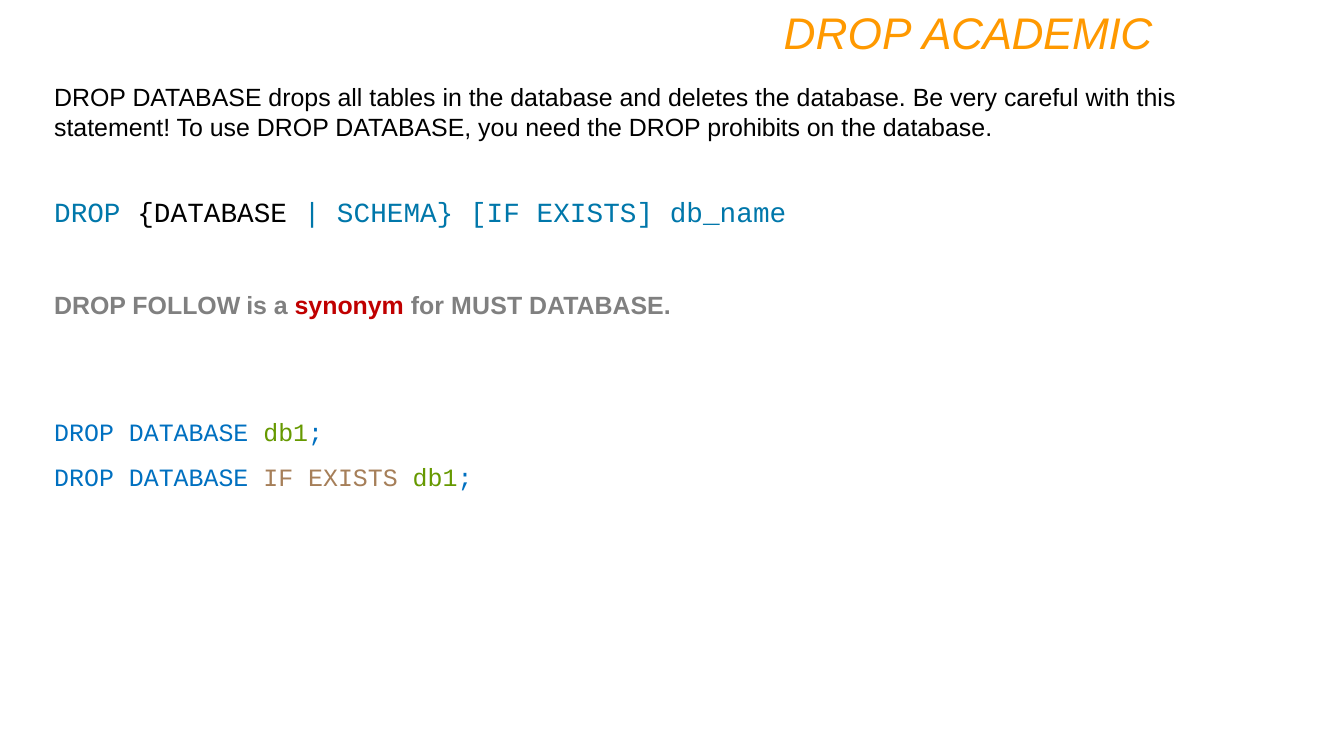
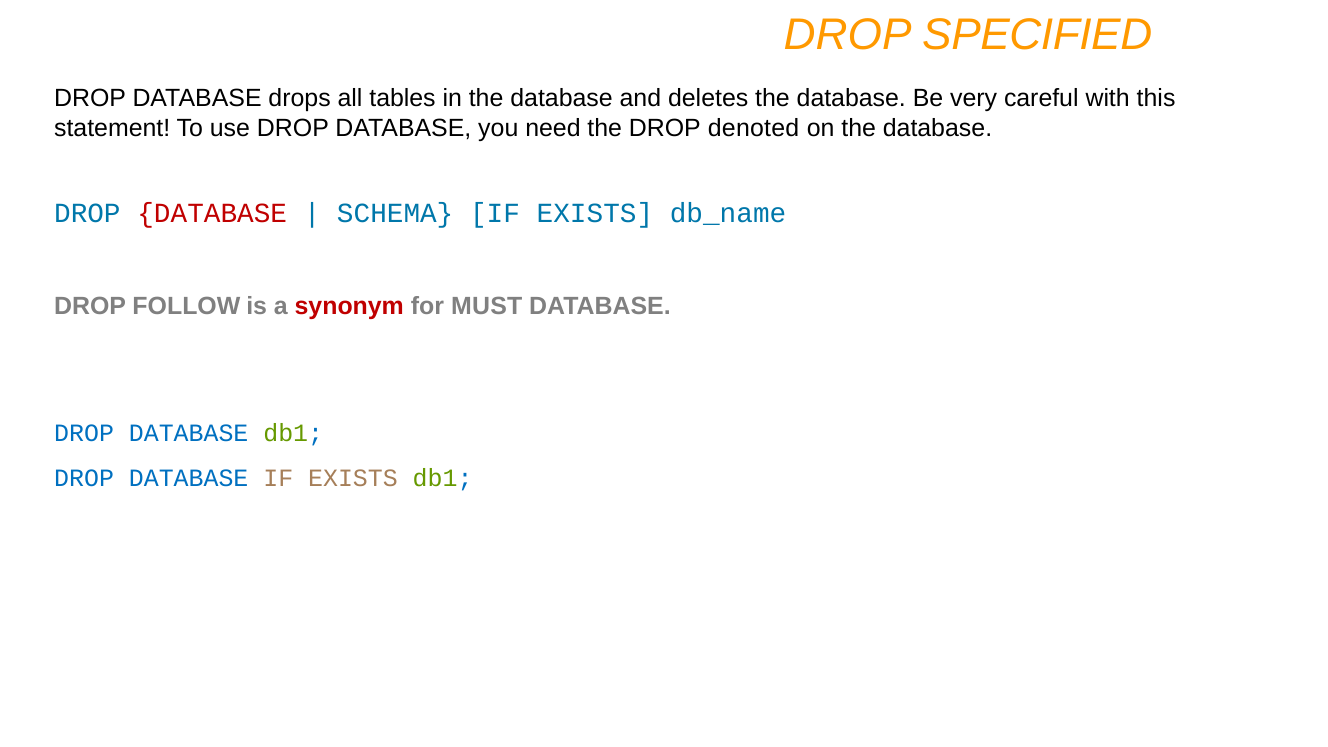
ACADEMIC: ACADEMIC -> SPECIFIED (1037, 35)
prohibits: prohibits -> denoted (754, 128)
DATABASE colour: black -> red (212, 214)
